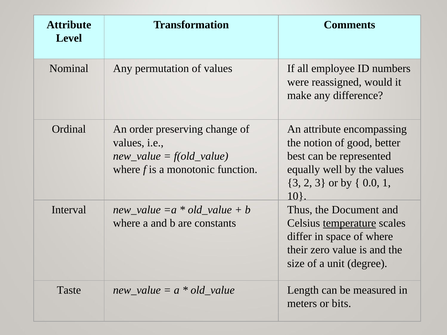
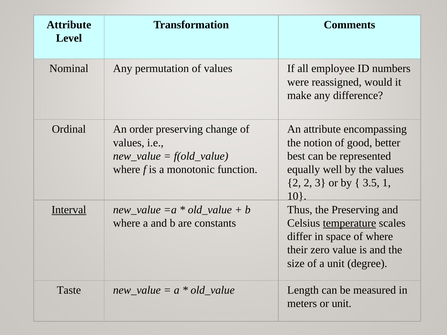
3: 3 -> 2 (294, 183)
0.0: 0.0 -> 3.5 (371, 183)
Interval underline: none -> present (69, 210)
the Document: Document -> Preserving (355, 210)
or bits: bits -> unit (342, 304)
